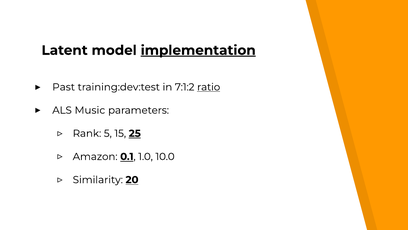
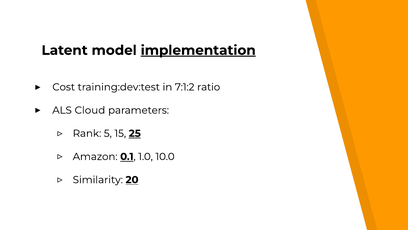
Past: Past -> Cost (64, 87)
ratio underline: present -> none (209, 87)
Music: Music -> Cloud (90, 110)
